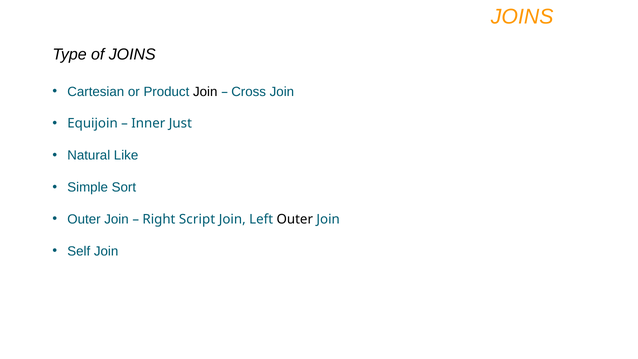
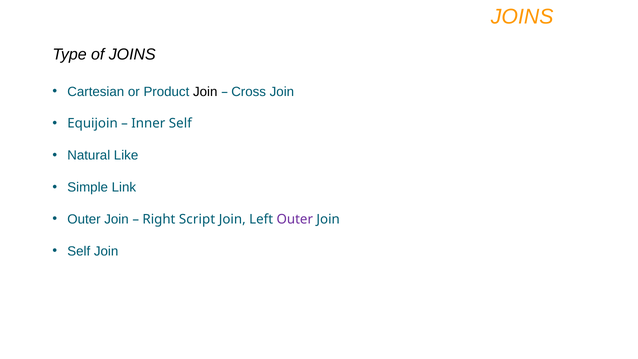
Inner Just: Just -> Self (180, 124)
Sort: Sort -> Link (124, 187)
Outer colour: black -> purple (295, 219)
